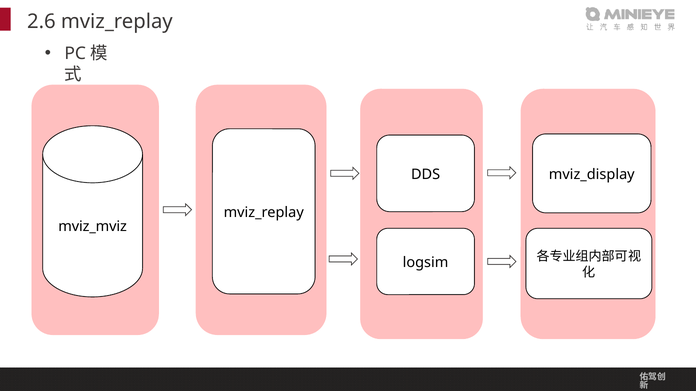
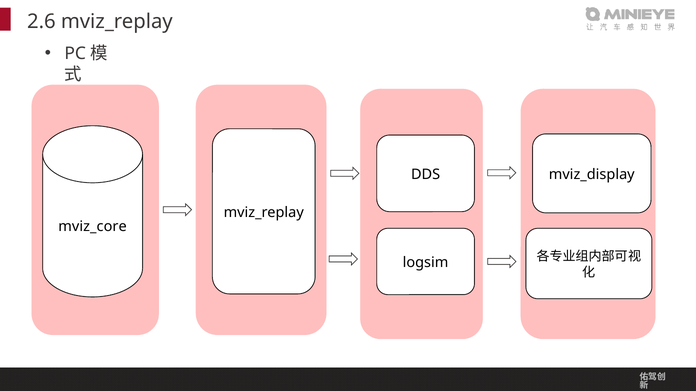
mviz_mviz: mviz_mviz -> mviz_core (93, 227)
